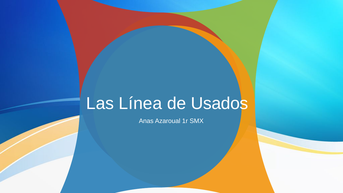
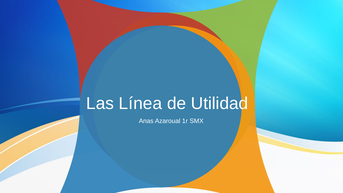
Usados: Usados -> Utilidad (220, 103)
